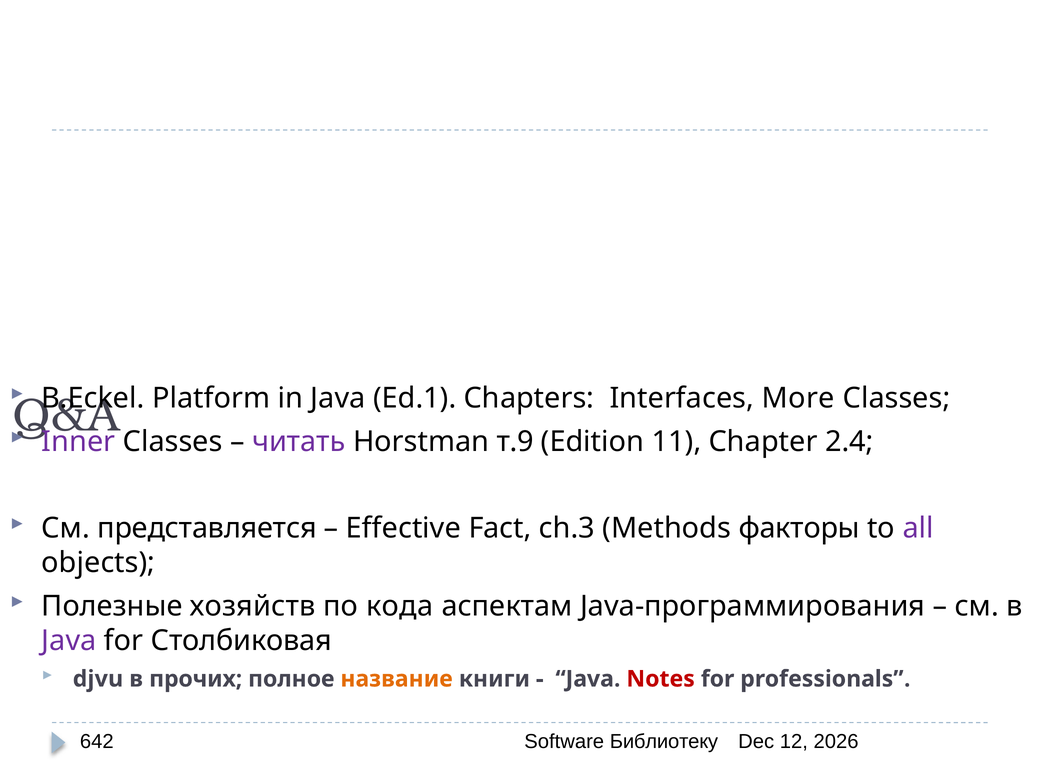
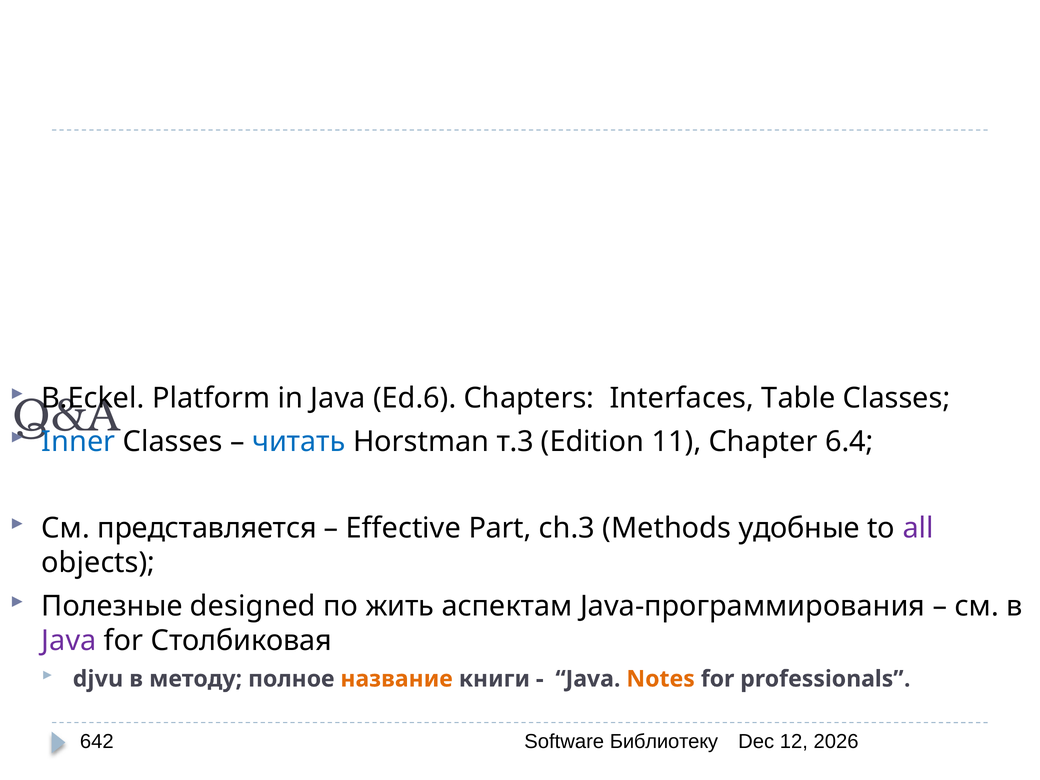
Ed.1: Ed.1 -> Ed.6 (415, 398)
More: More -> Table (798, 398)
Inner colour: purple -> blue (78, 442)
читать colour: purple -> blue (299, 442)
т.9: т.9 -> т.3 (515, 442)
2.4: 2.4 -> 6.4 (849, 442)
Fact: Fact -> Part (500, 528)
факторы: факторы -> удобные (799, 528)
хозяйств: хозяйств -> designed (253, 606)
кода: кода -> жить (400, 606)
прочих: прочих -> методу (196, 679)
Notes colour: red -> orange (661, 679)
